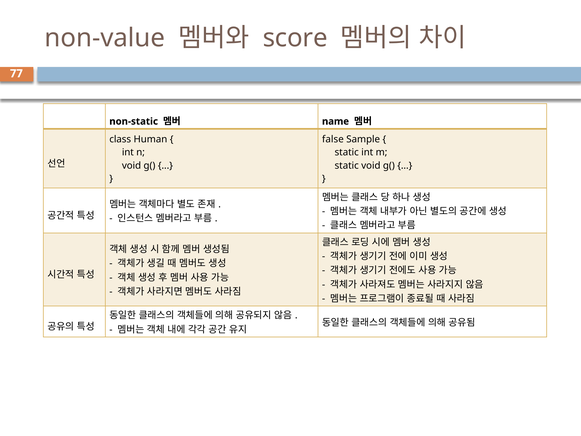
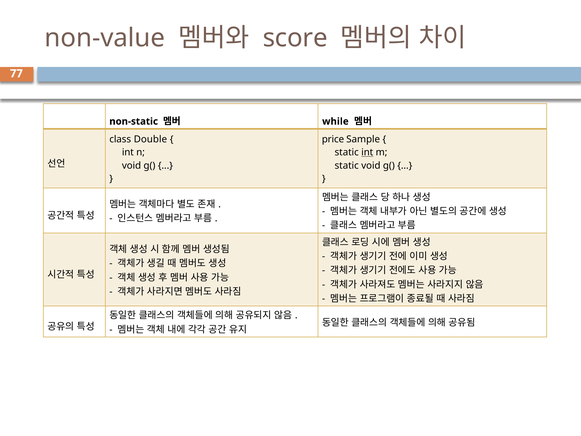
name: name -> while (335, 121)
Human: Human -> Double (150, 139)
false: false -> price (333, 139)
int underline: none -> present (367, 152)
